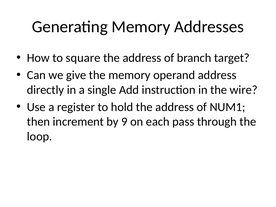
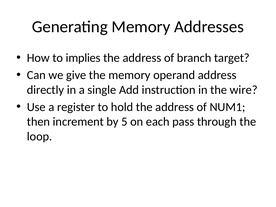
square: square -> implies (83, 58)
9: 9 -> 5 (124, 122)
